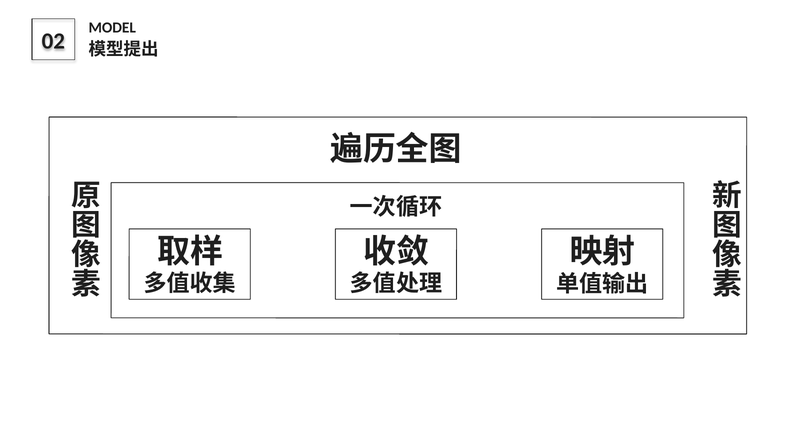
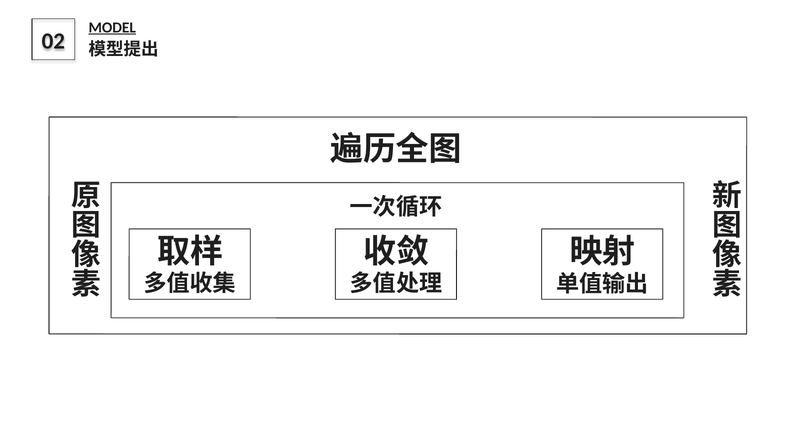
MODEL underline: none -> present (112, 27)
